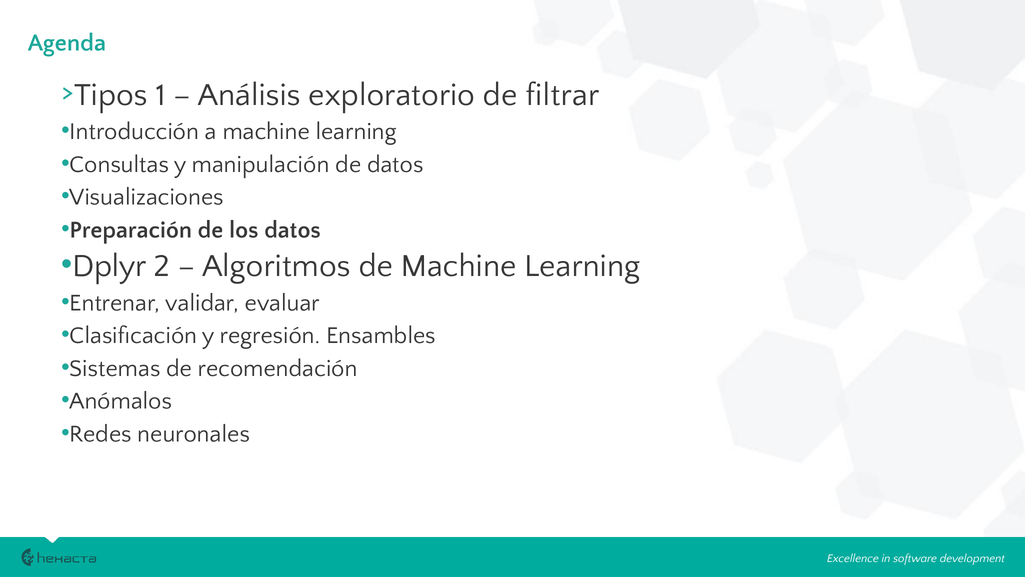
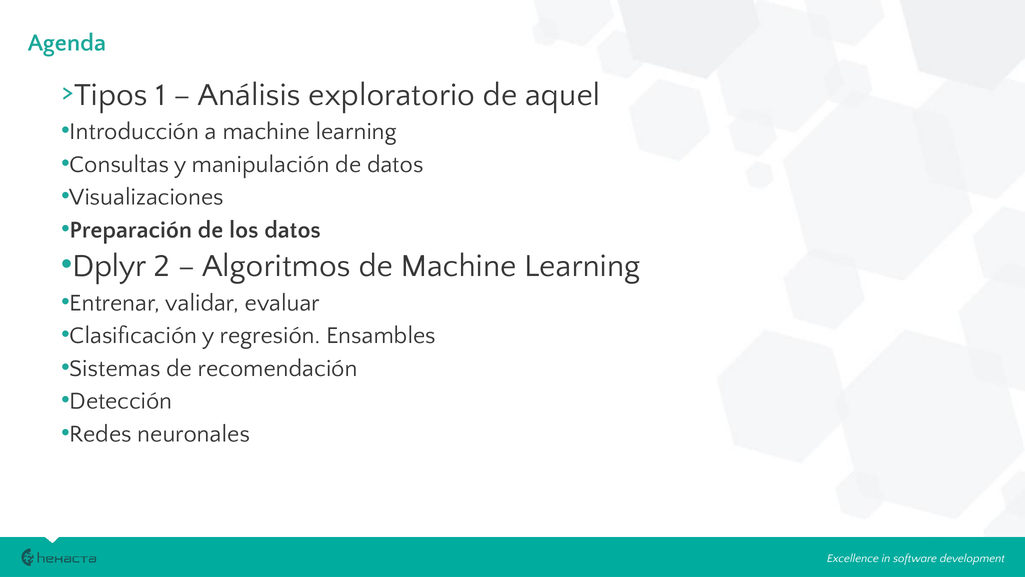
filtrar: filtrar -> aquel (563, 95)
Anómalos: Anómalos -> Detección (121, 401)
